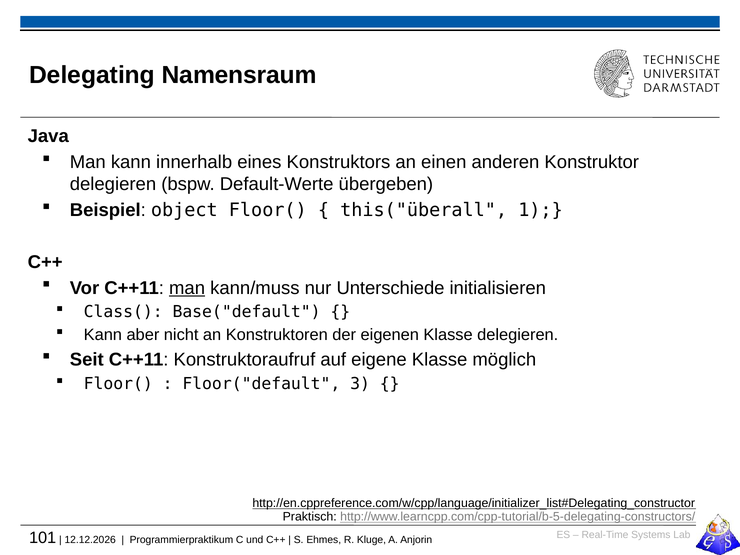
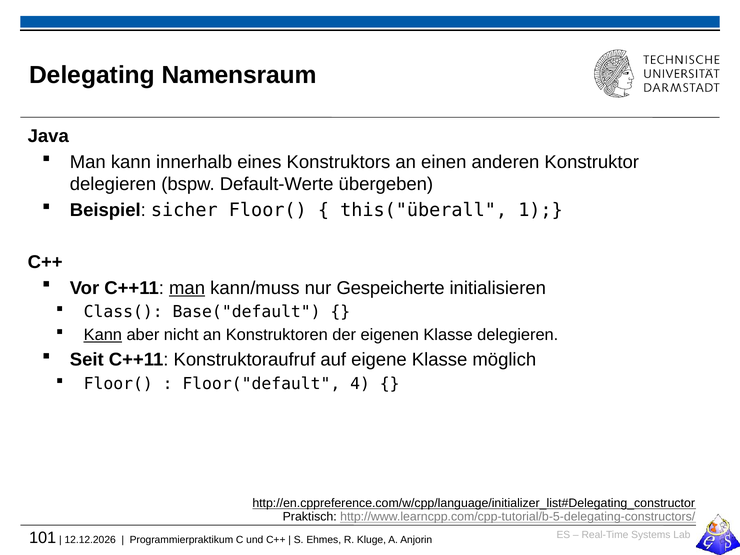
object: object -> sicher (184, 210)
Unterschiede: Unterschiede -> Gespeicherte (391, 288)
Kann underline: none -> present (103, 335)
3: 3 -> 4 (360, 384)
